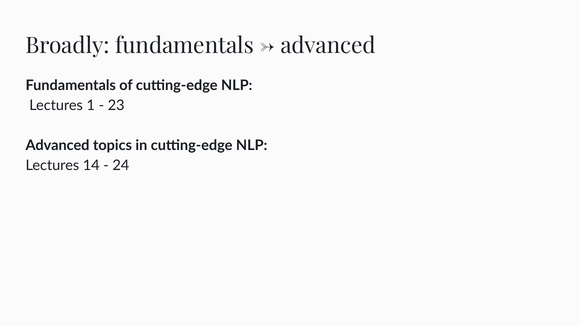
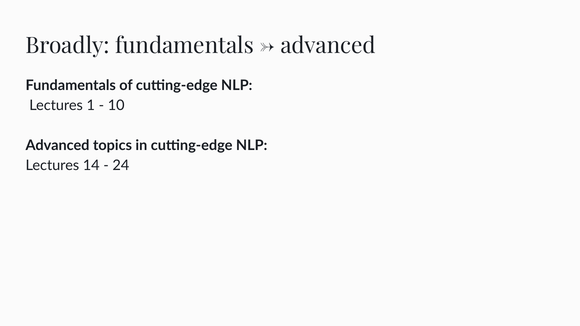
23: 23 -> 10 (116, 105)
